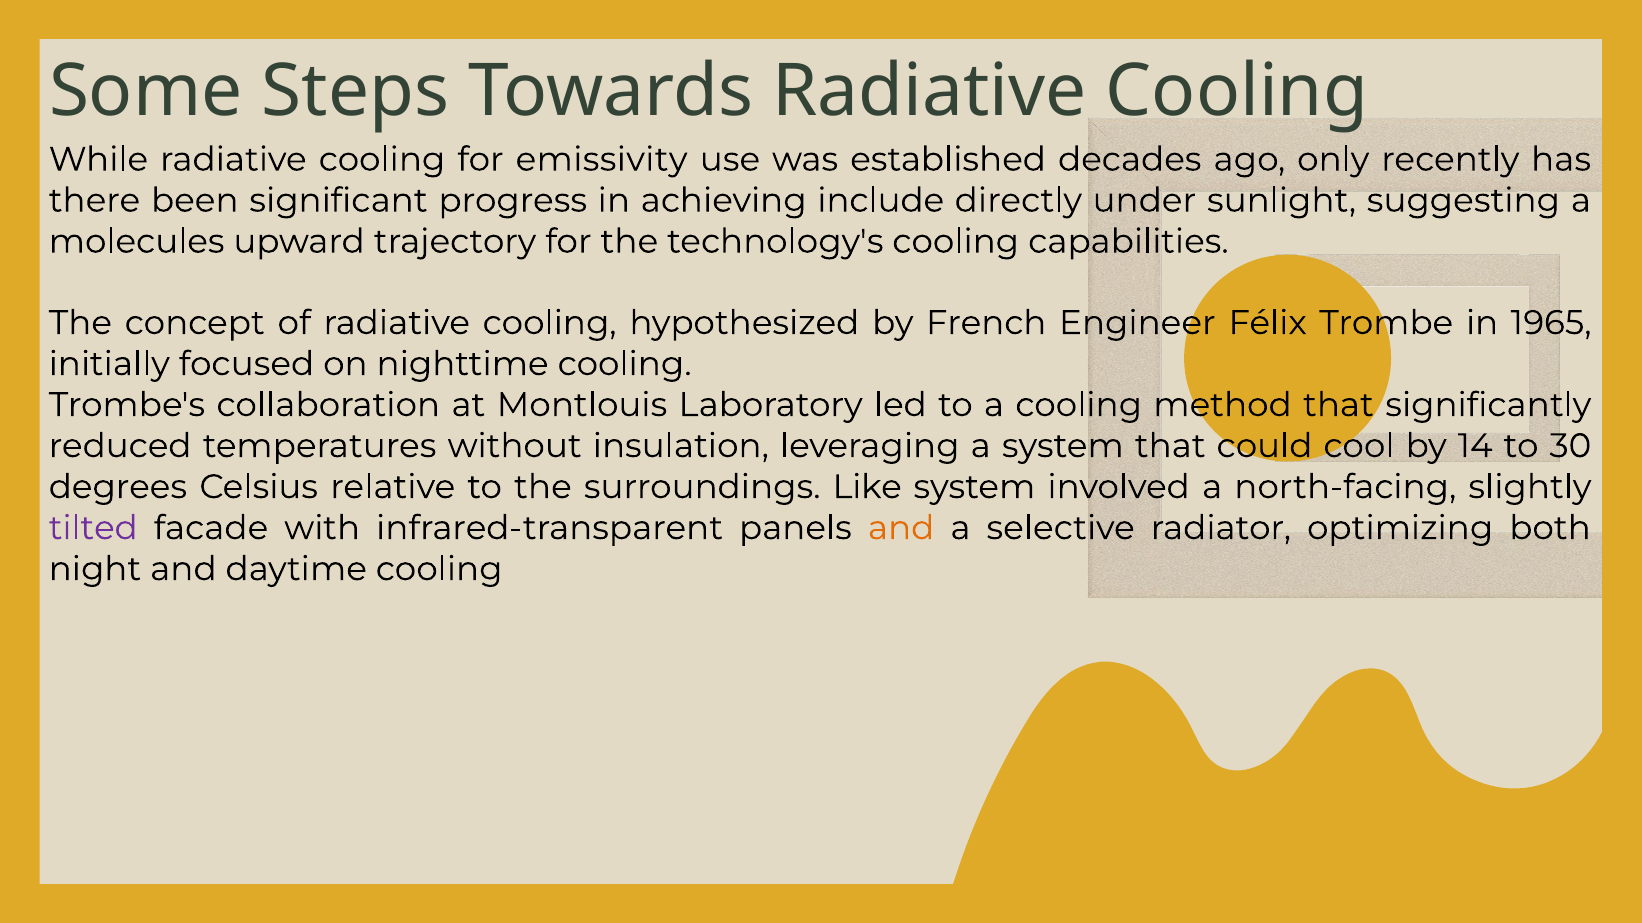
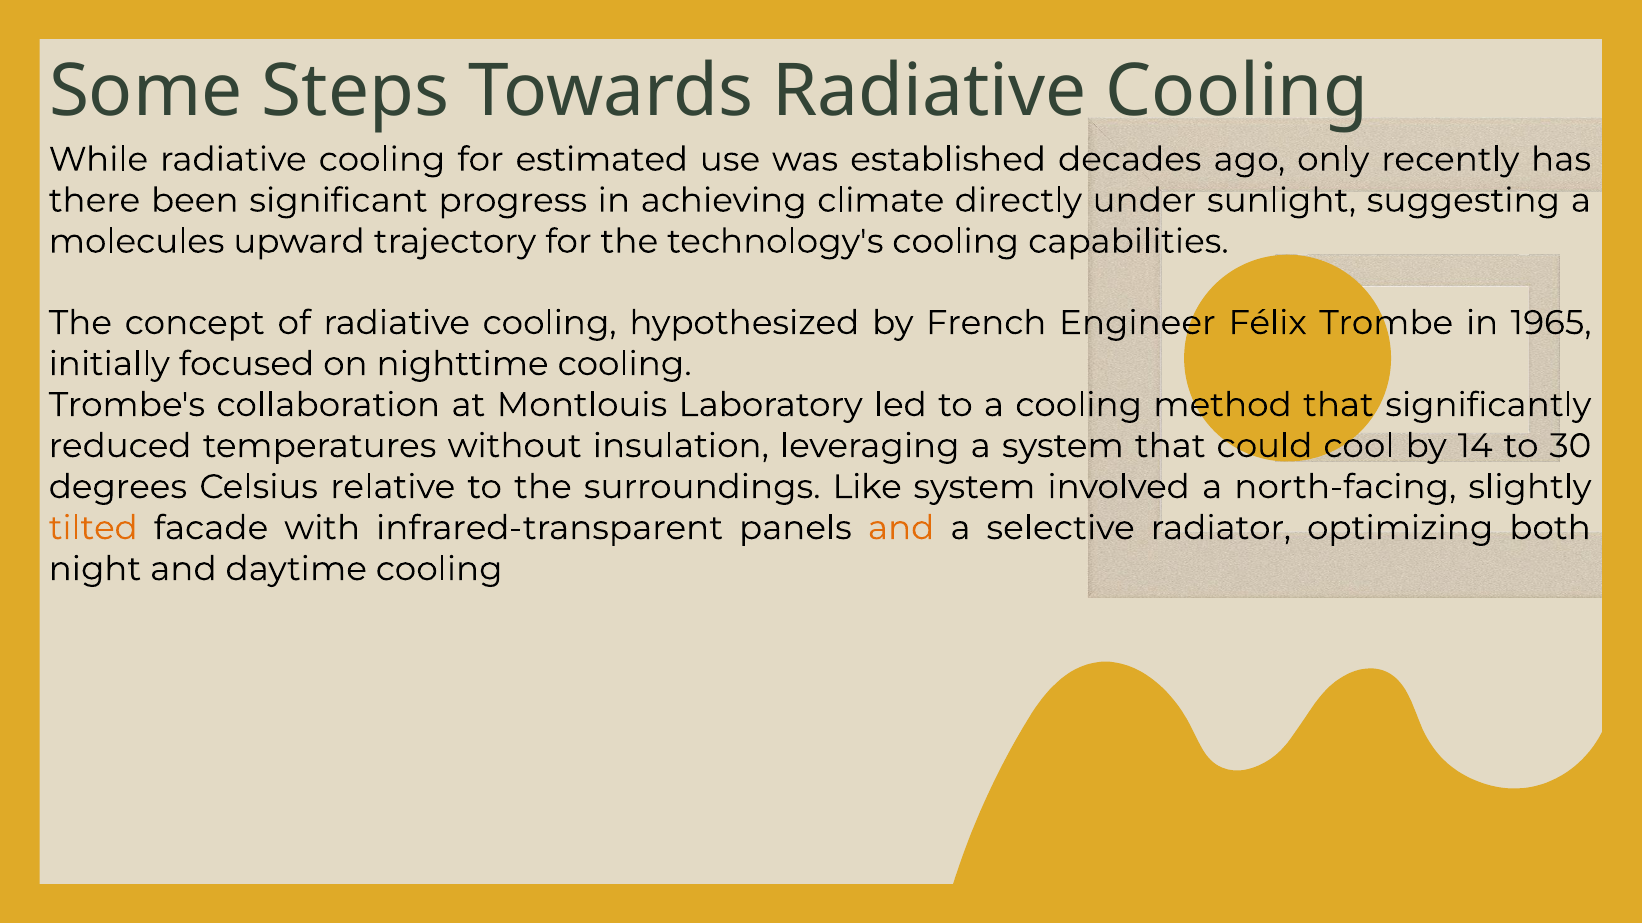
emissivity: emissivity -> estimated (602, 160)
include: include -> climate (881, 201)
tilted colour: purple -> orange (93, 528)
